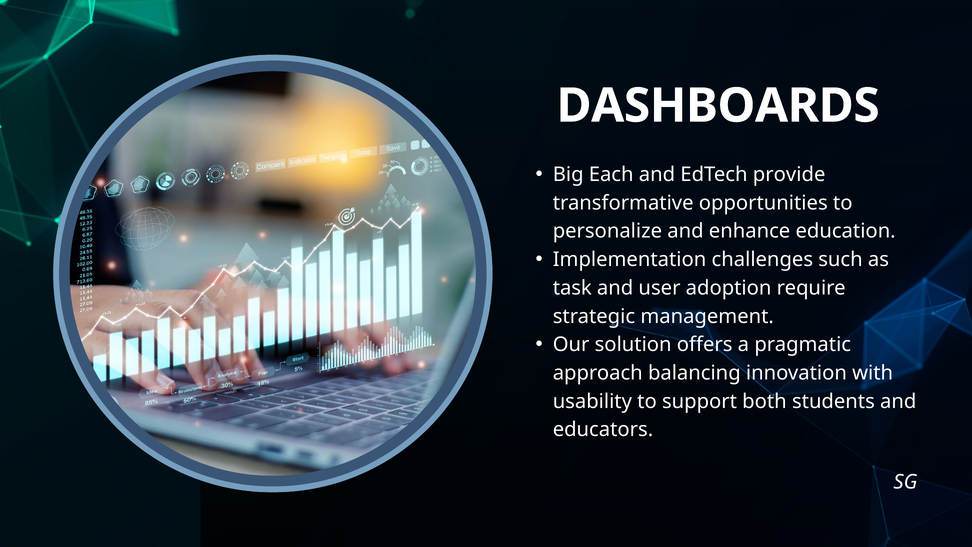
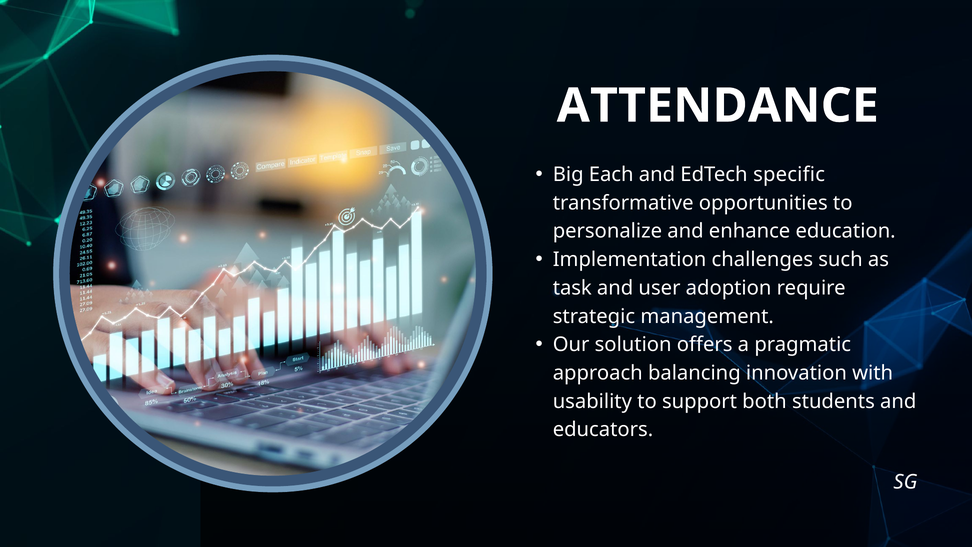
DASHBOARDS: DASHBOARDS -> ATTENDANCE (718, 106)
provide: provide -> specific (789, 174)
